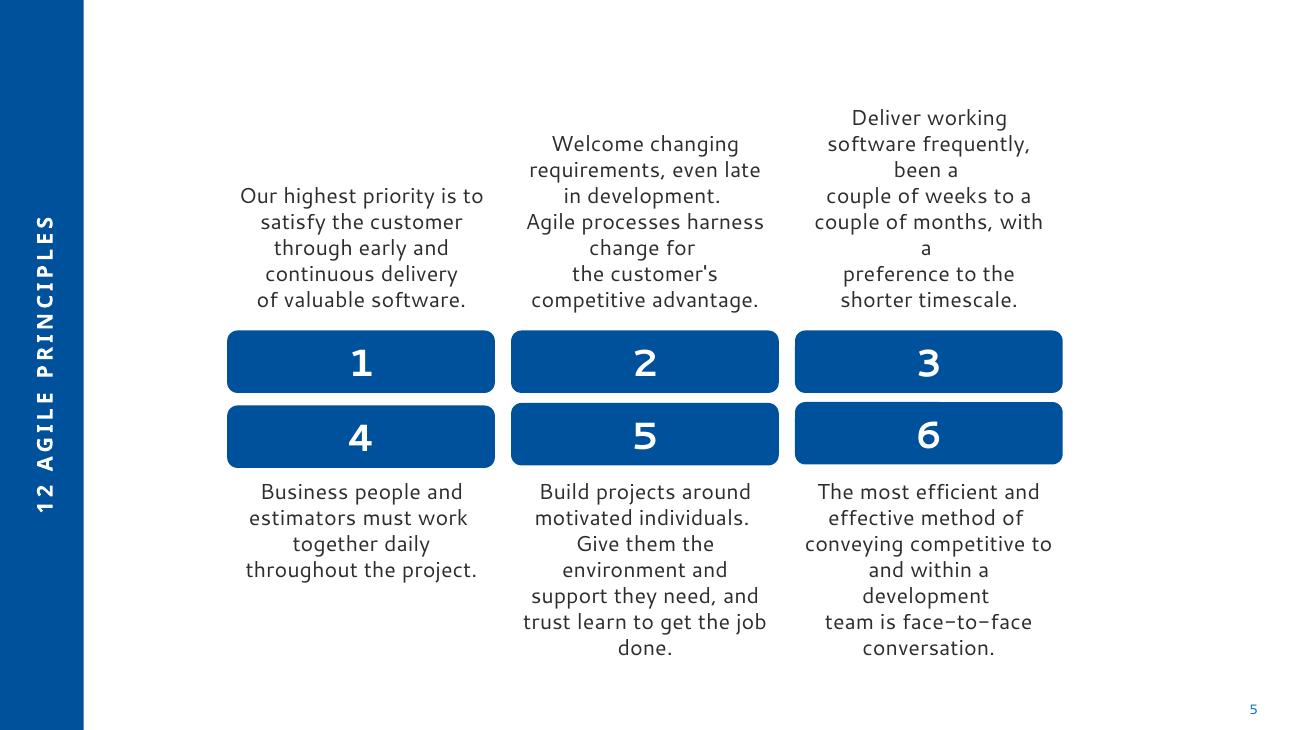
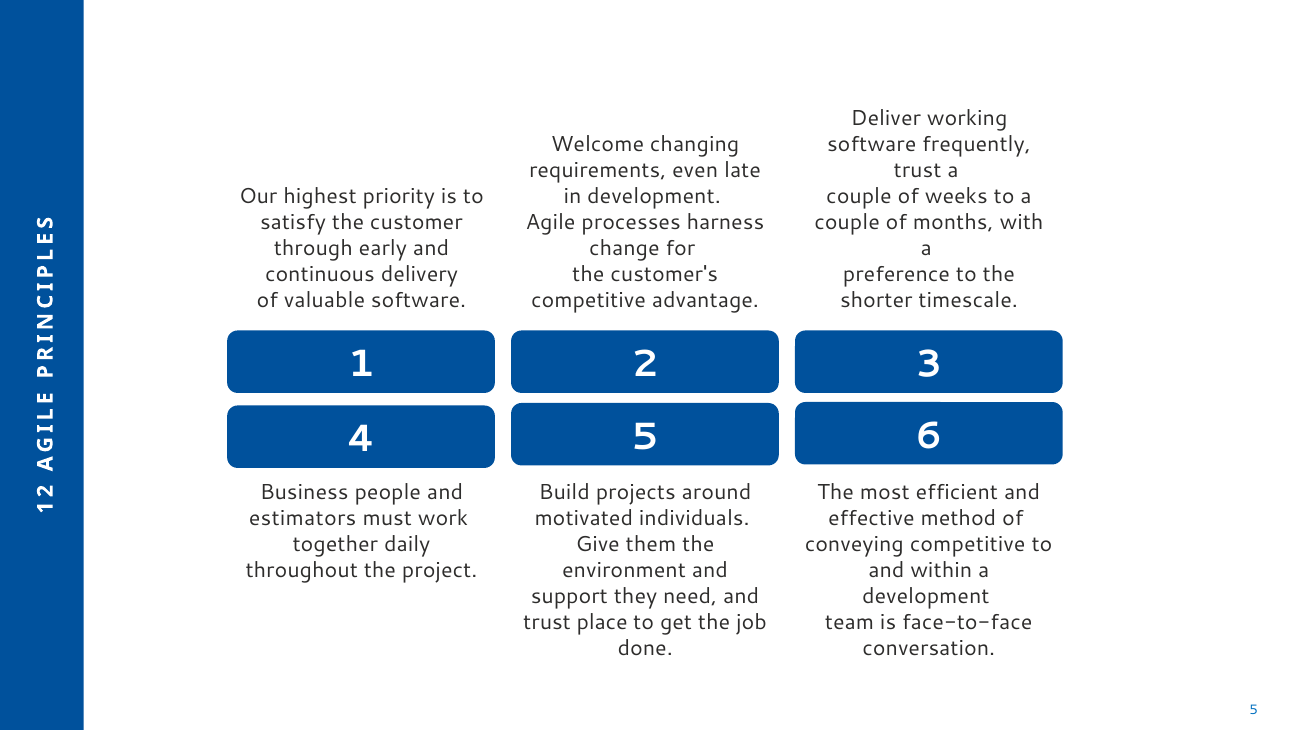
been: been -> trust (918, 170)
learn: learn -> place (602, 623)
